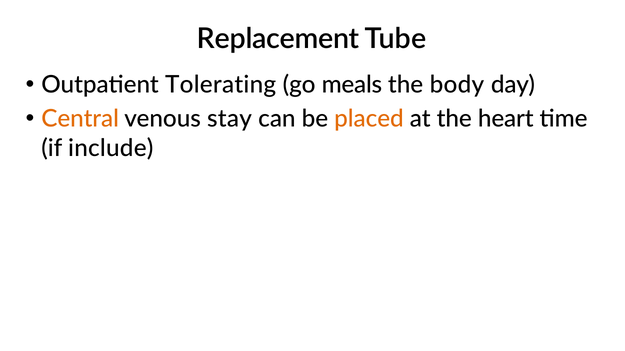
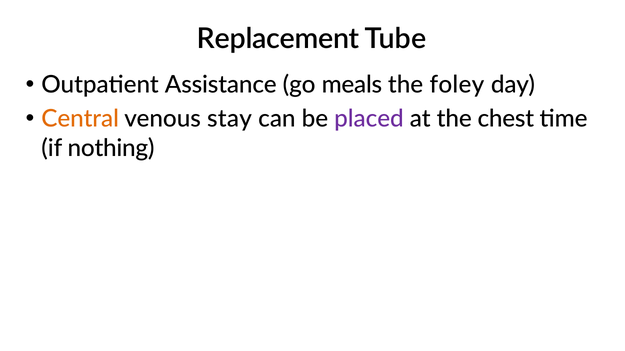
Tolerating: Tolerating -> Assistance (221, 85)
body: body -> foley (457, 85)
placed colour: orange -> purple (369, 119)
heart: heart -> chest (506, 119)
include: include -> nothing (111, 148)
